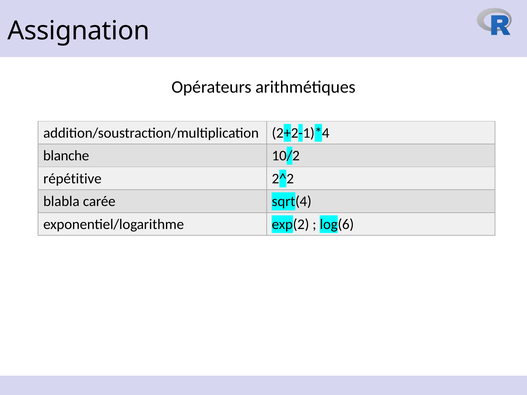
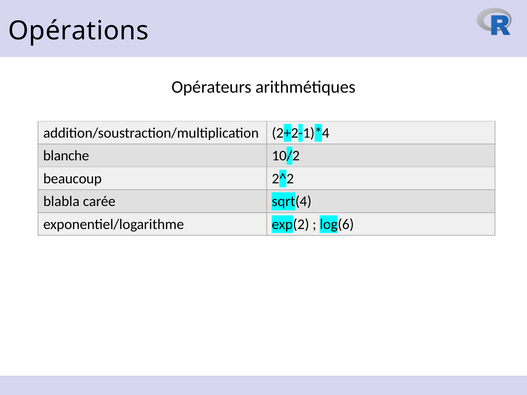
Assignation: Assignation -> Opérations (78, 31)
répétitive: répétitive -> beaucoup (72, 179)
